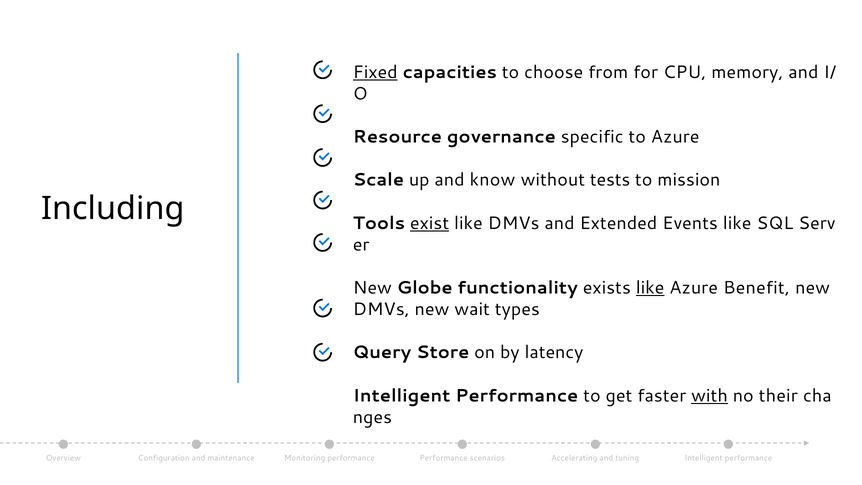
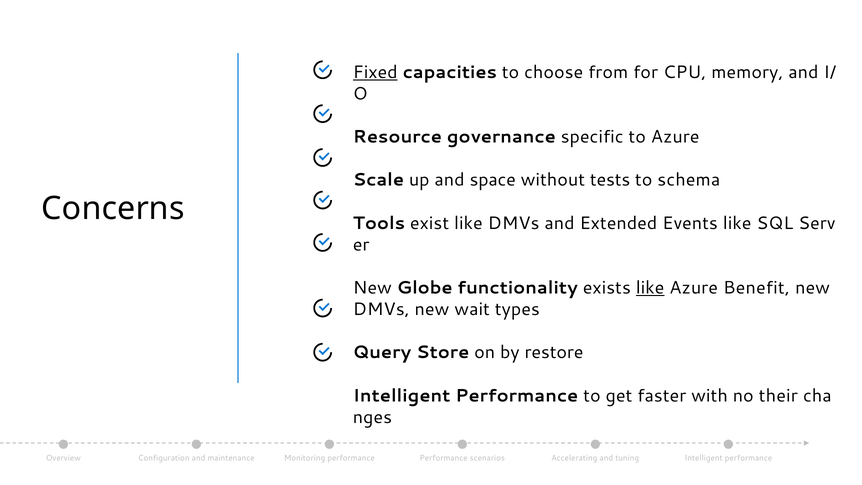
know: know -> space (493, 180)
mission: mission -> schema (689, 180)
Including: Including -> Concerns (113, 209)
exist underline: present -> none (430, 223)
latency: latency -> restore (554, 352)
with underline: present -> none (710, 396)
